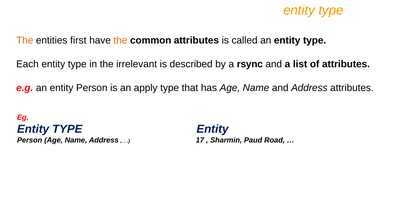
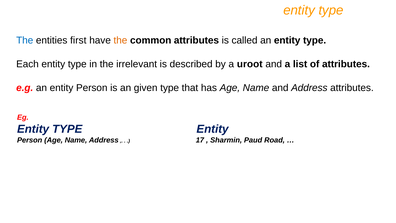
The colour: orange -> blue (25, 40)
rsync: rsync -> uroot (250, 64)
apply: apply -> given (146, 88)
